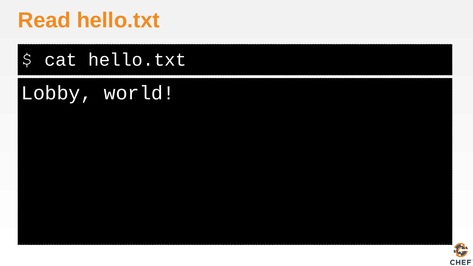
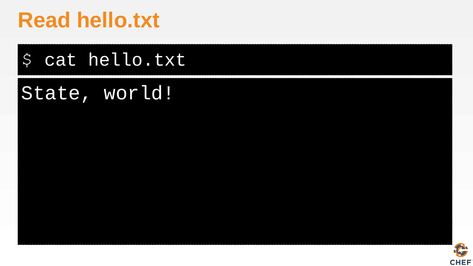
Lobby: Lobby -> State (57, 93)
